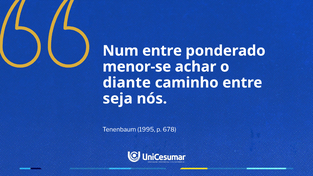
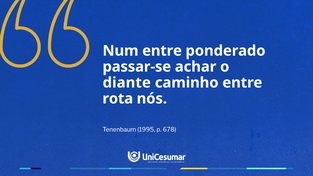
menor-se: menor-se -> passar-se (137, 67)
seja: seja -> rota (118, 99)
